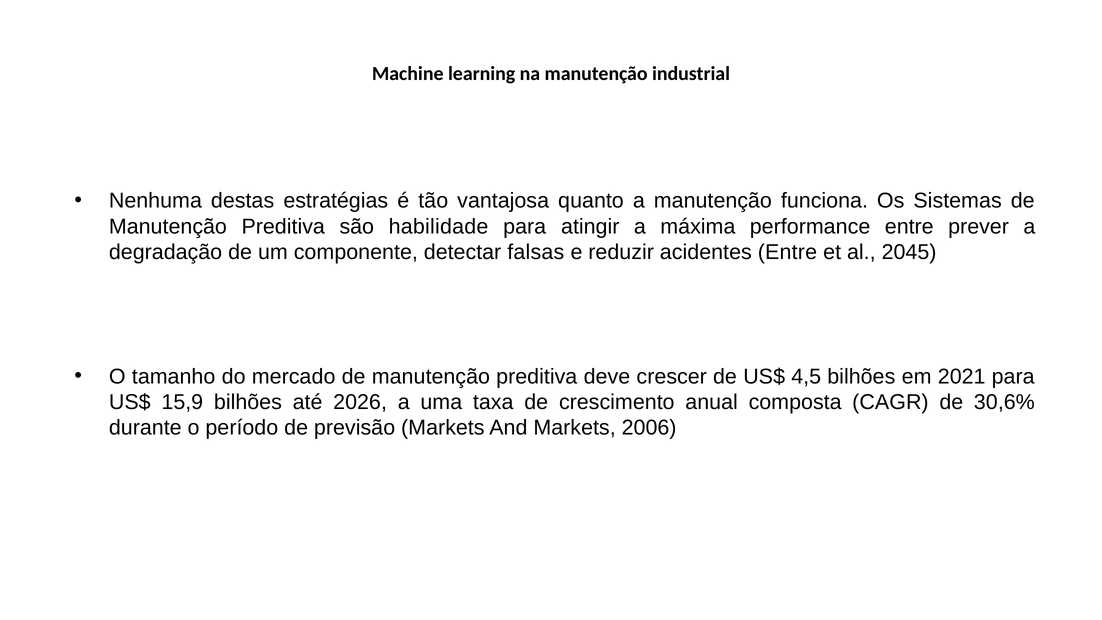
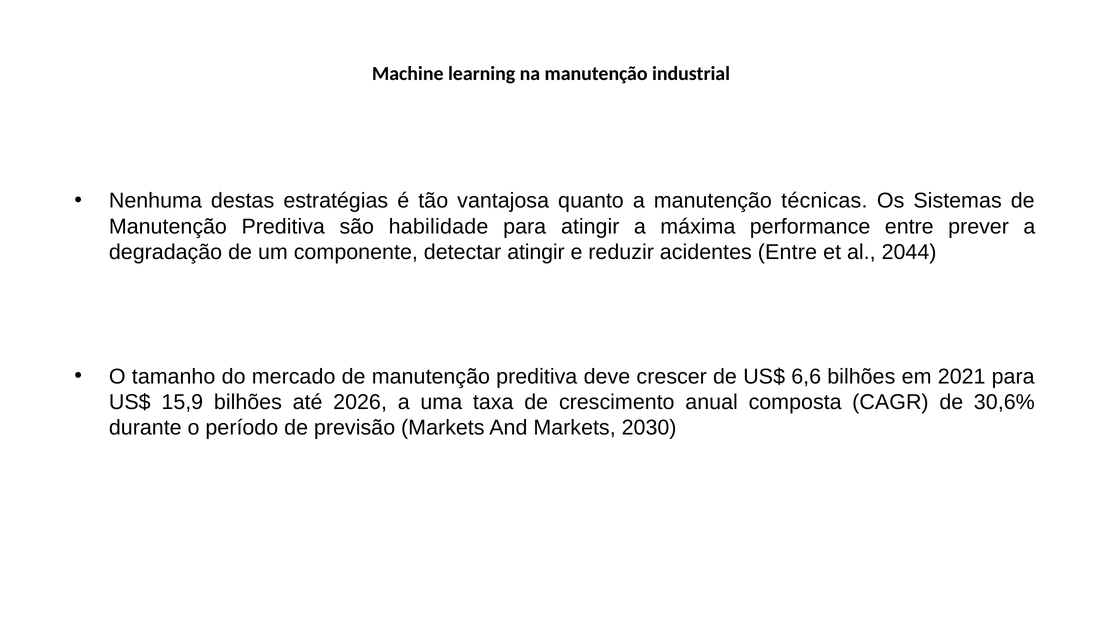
funciona: funciona -> técnicas (824, 201)
detectar falsas: falsas -> atingir (536, 252)
2045: 2045 -> 2044 (909, 252)
4,5: 4,5 -> 6,6 (806, 376)
2006: 2006 -> 2030 (649, 428)
